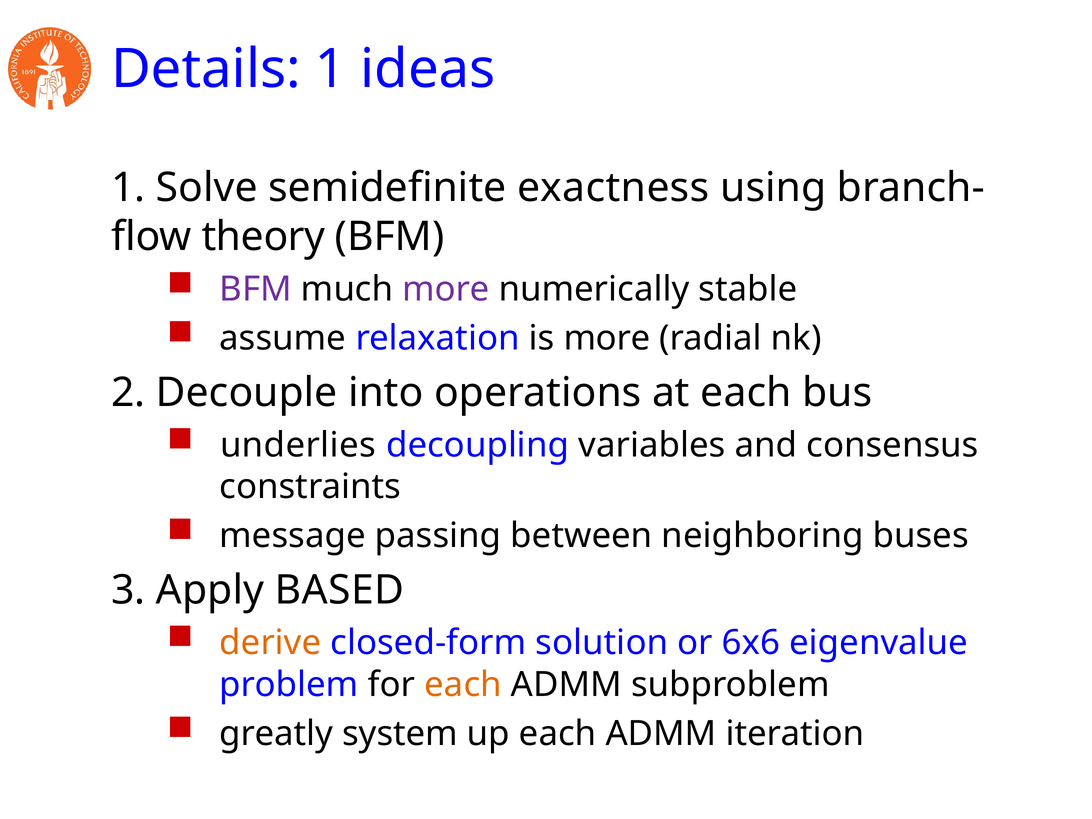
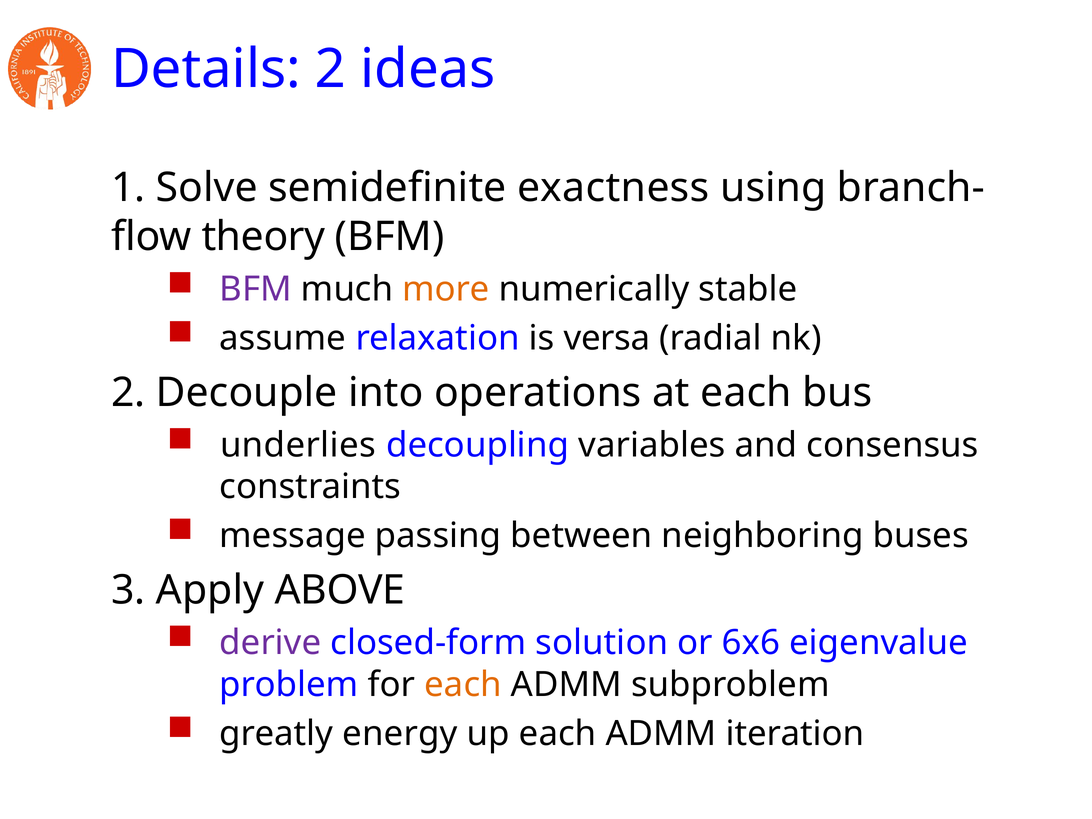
Details 1: 1 -> 2 (331, 69)
more colour: purple -> orange (446, 289)
is more: more -> versa (607, 338)
BASED: BASED -> ABOVE (340, 590)
derive colour: orange -> purple (270, 643)
system: system -> energy (400, 734)
